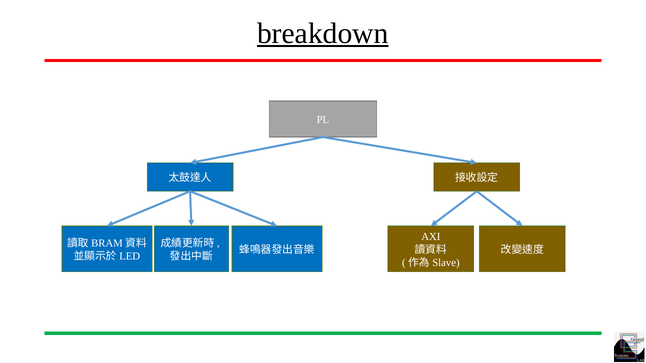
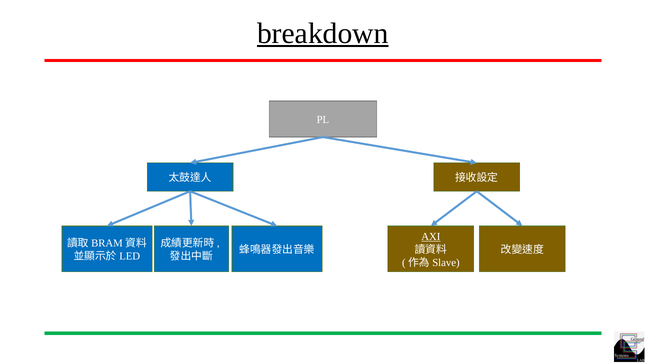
AXI underline: none -> present (431, 237)
